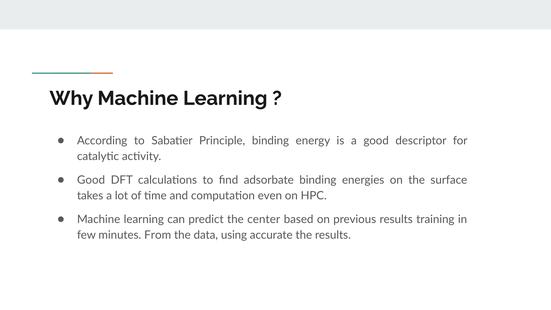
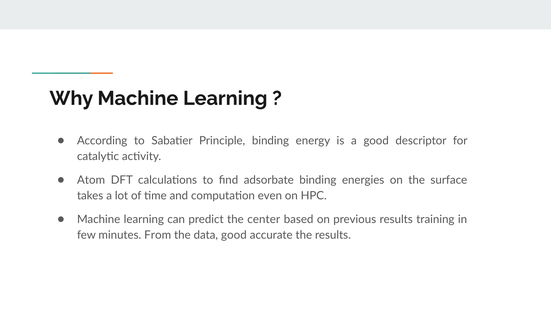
Good: Good -> Atom (91, 180)
data using: using -> good (234, 235)
